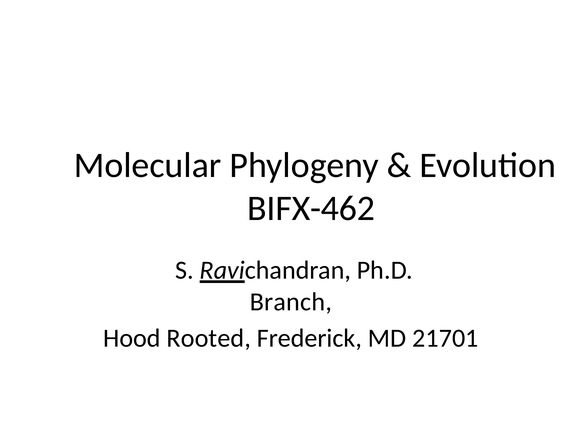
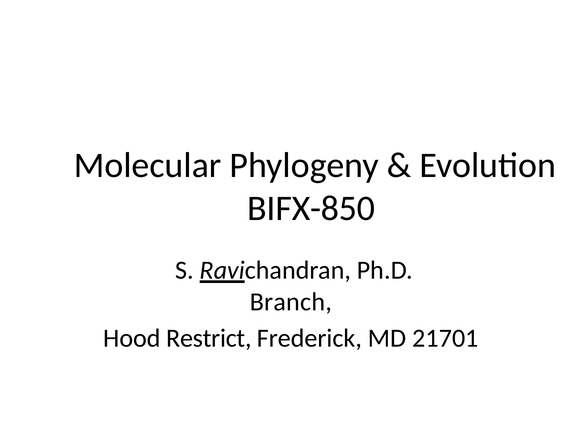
BIFX-462: BIFX-462 -> BIFX-850 (311, 208)
Rooted: Rooted -> Restrict (209, 338)
